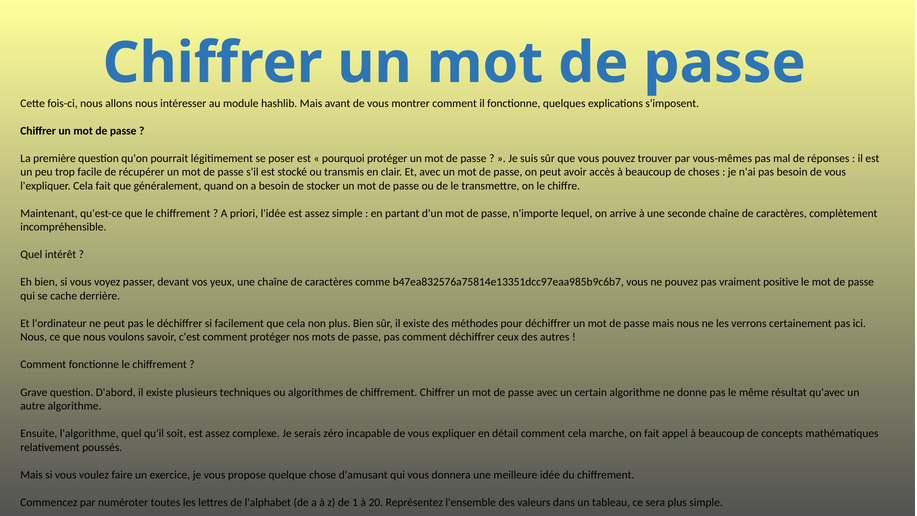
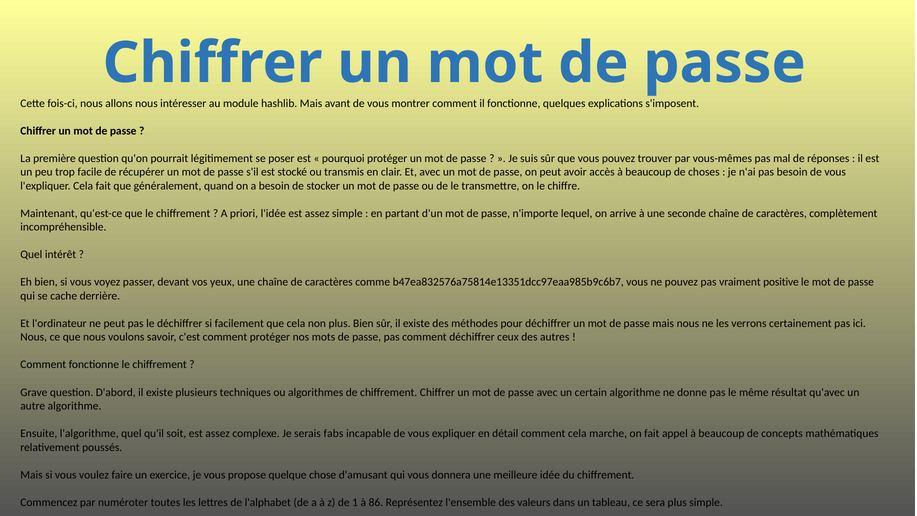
zéro: zéro -> fabs (333, 433)
20: 20 -> 86 (376, 502)
